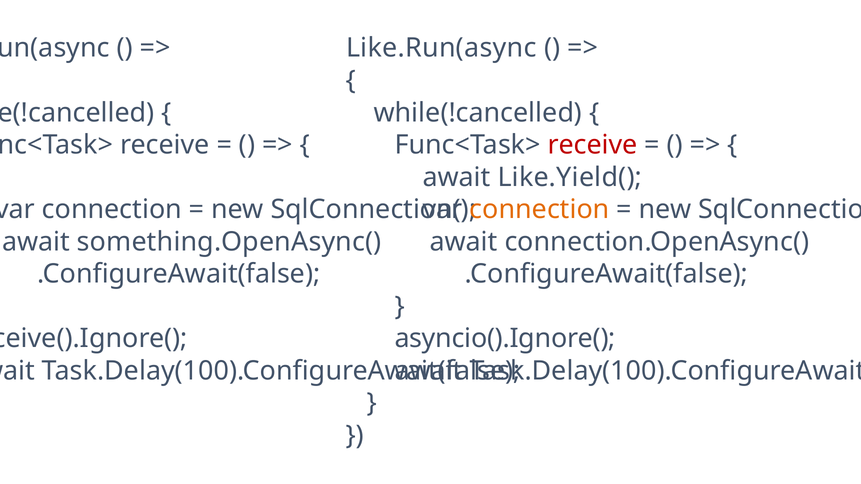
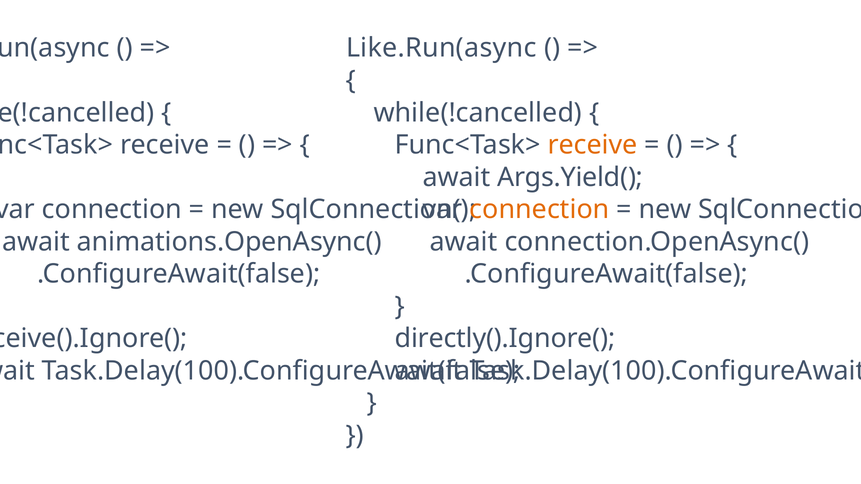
receive colour: red -> orange (592, 145)
Like.Yield(: Like.Yield( -> Args.Yield( (570, 177)
something.OpenAsync(: something.OpenAsync( -> animations.OpenAsync( (229, 242)
asyncio().Ignore(: asyncio().Ignore( -> directly().Ignore( (505, 339)
